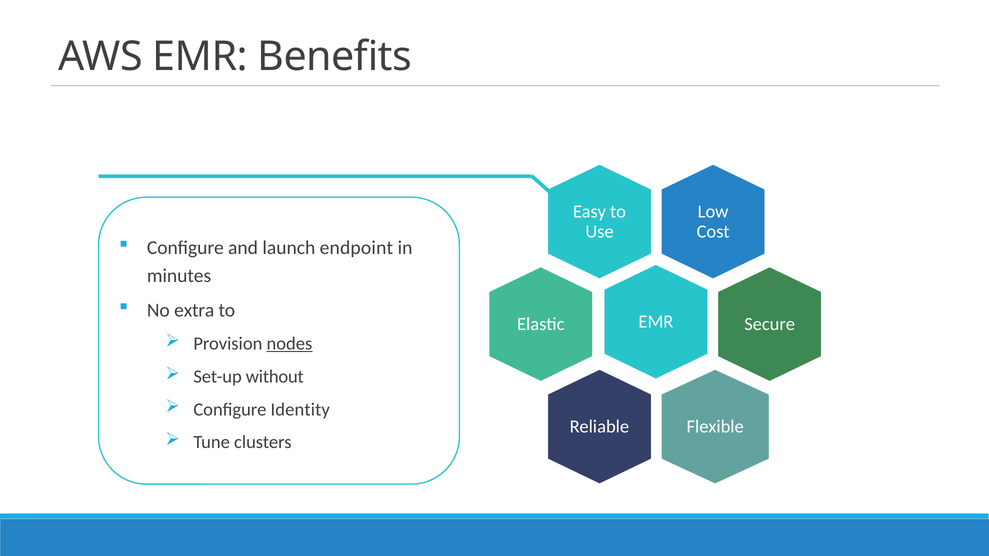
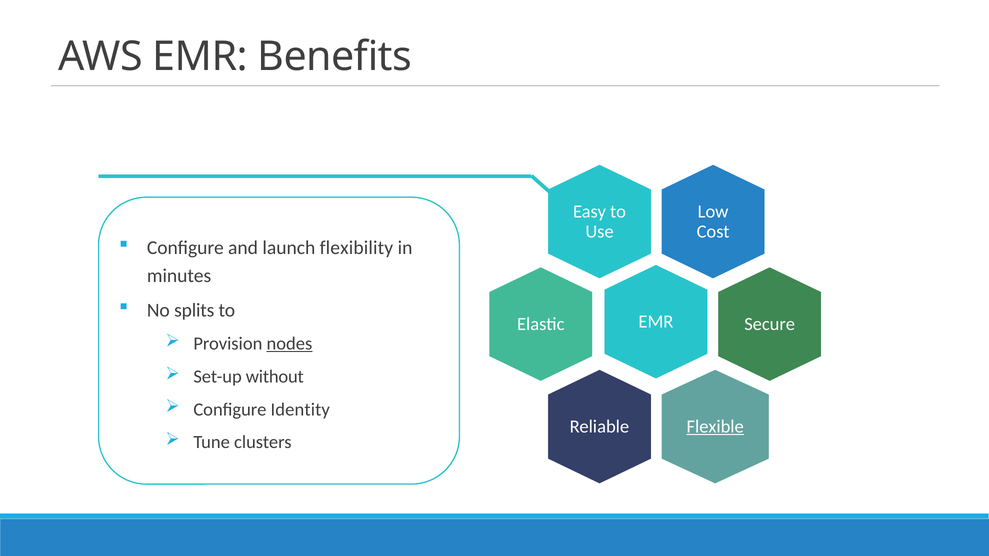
endpoint: endpoint -> flexibility (356, 248)
extra: extra -> splits (194, 310)
Flexible underline: none -> present (715, 427)
